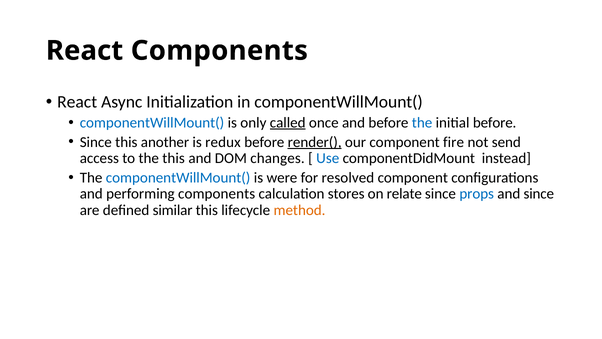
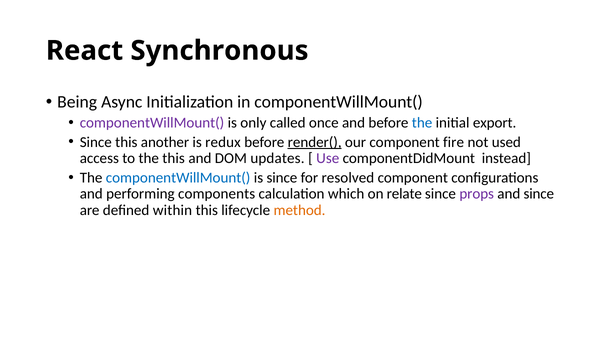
React Components: Components -> Synchronous (219, 51)
React: React -> Being (77, 102)
componentWillMount( colour: blue -> purple (152, 123)
called underline: present -> none (288, 123)
initial before: before -> export (495, 123)
send: send -> used (506, 142)
changes: changes -> updates (277, 158)
Use colour: blue -> purple (328, 158)
is were: were -> since (282, 178)
stores: stores -> which (346, 194)
props colour: blue -> purple (477, 194)
similar: similar -> within (172, 210)
